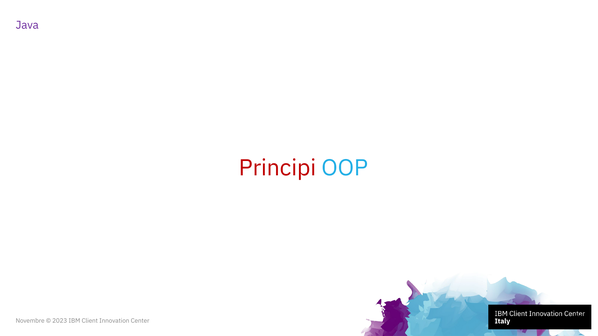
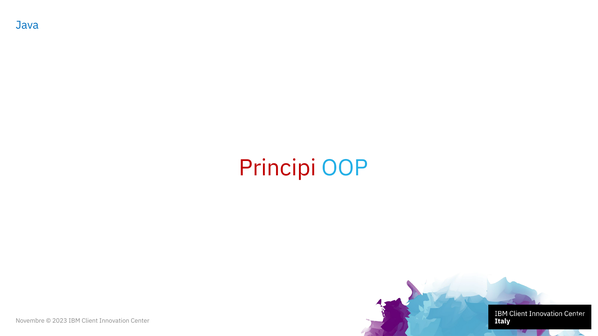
Java colour: purple -> blue (27, 25)
